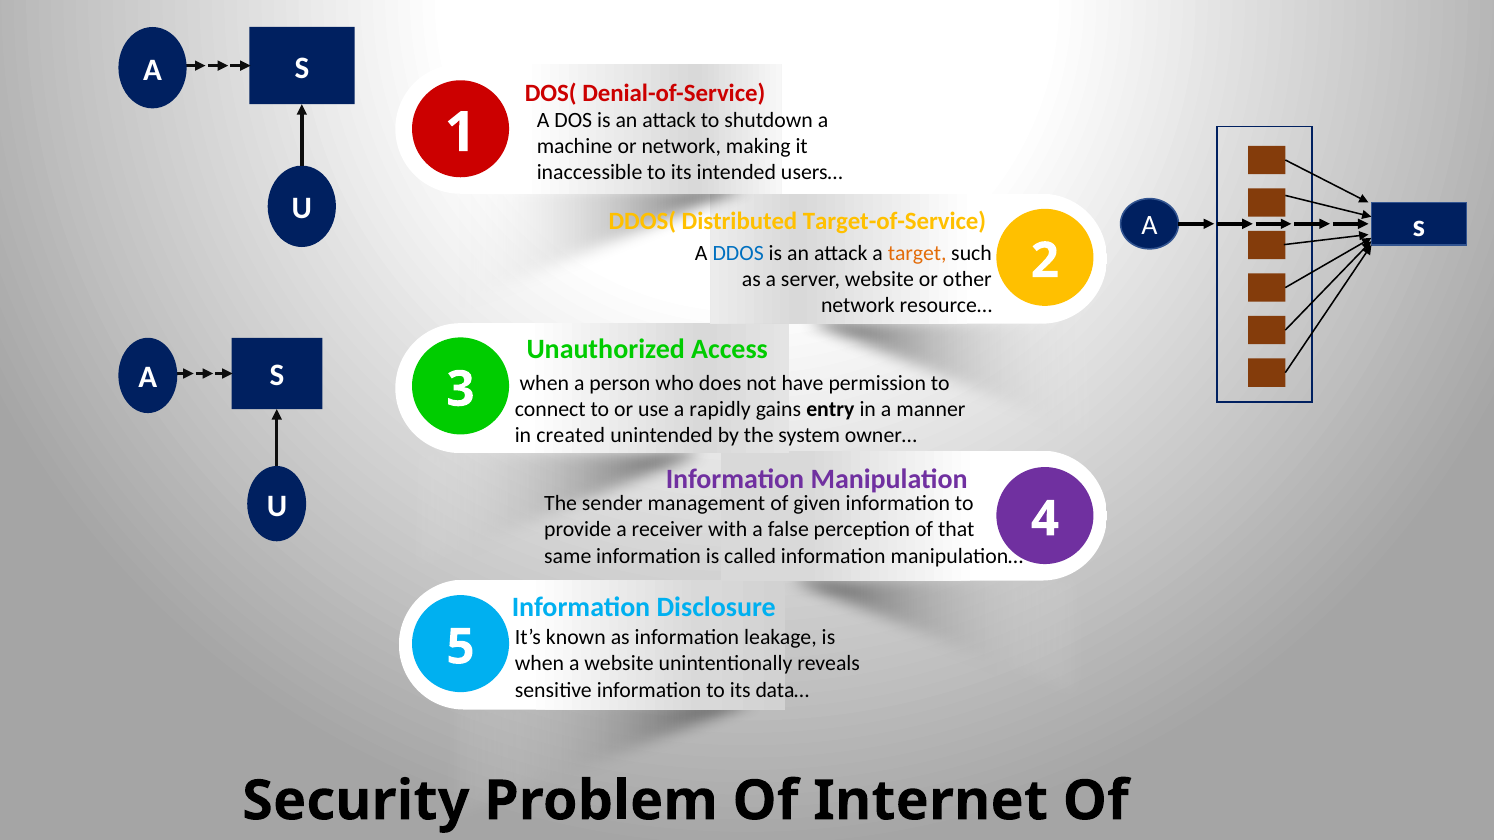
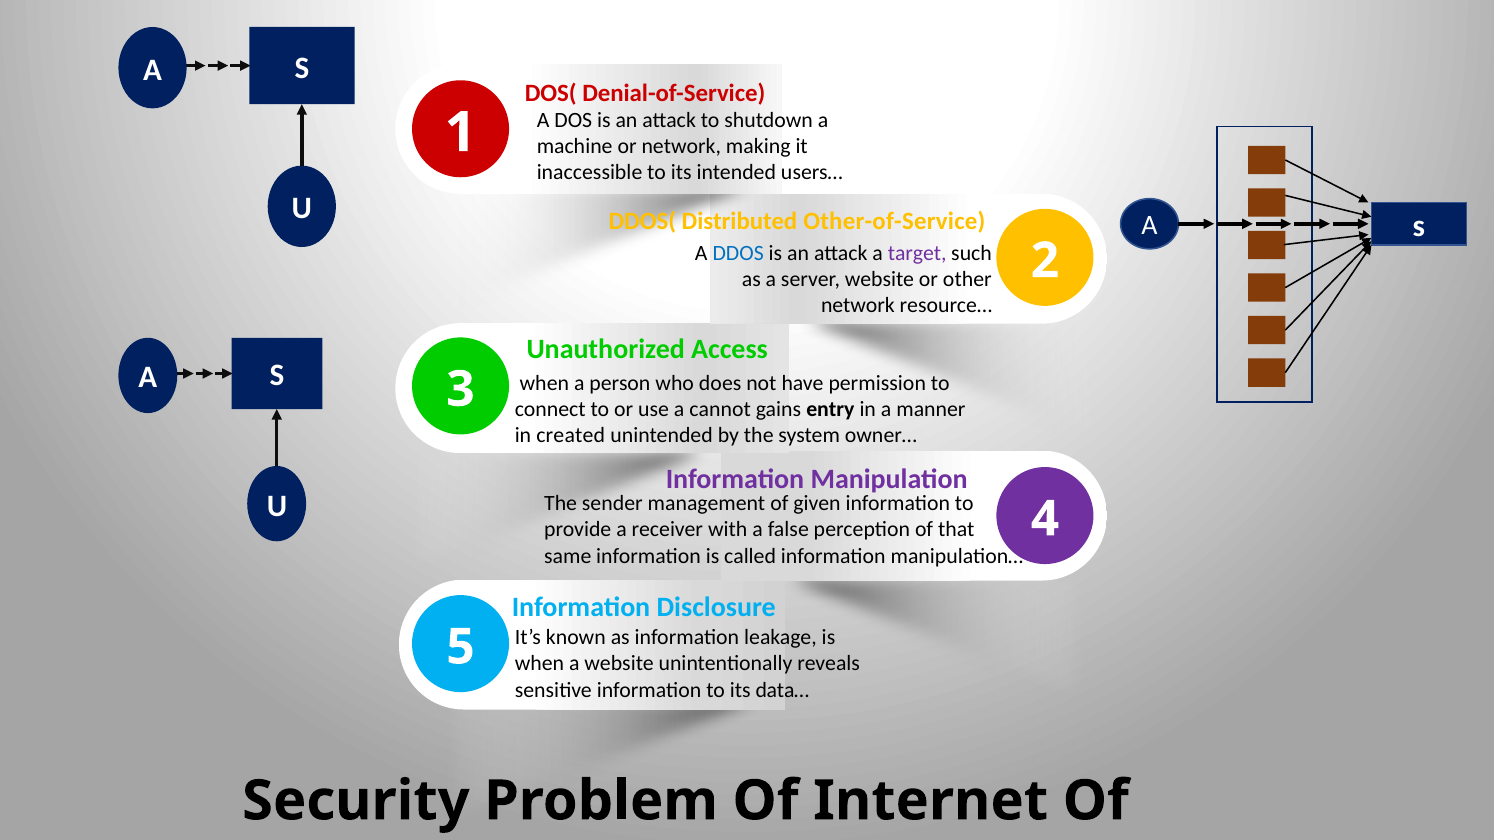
Target-of-Service: Target-of-Service -> Other-of-Service (894, 221)
target colour: orange -> purple (917, 253)
rapidly: rapidly -> cannot (720, 409)
